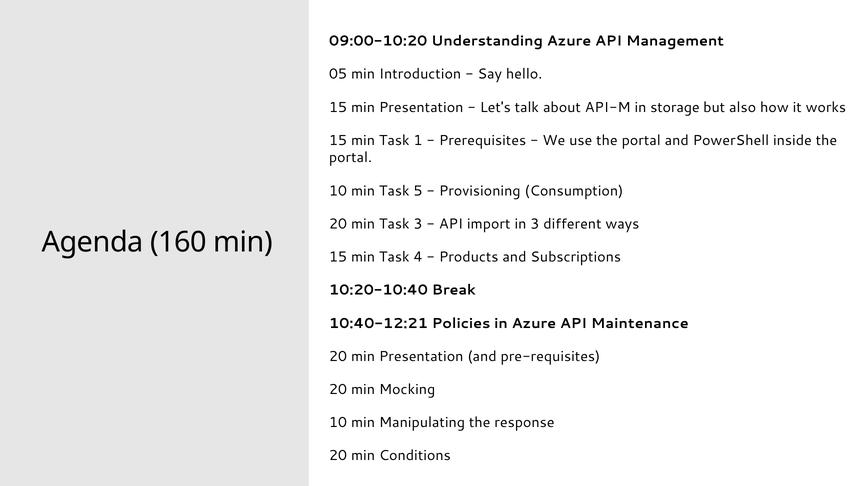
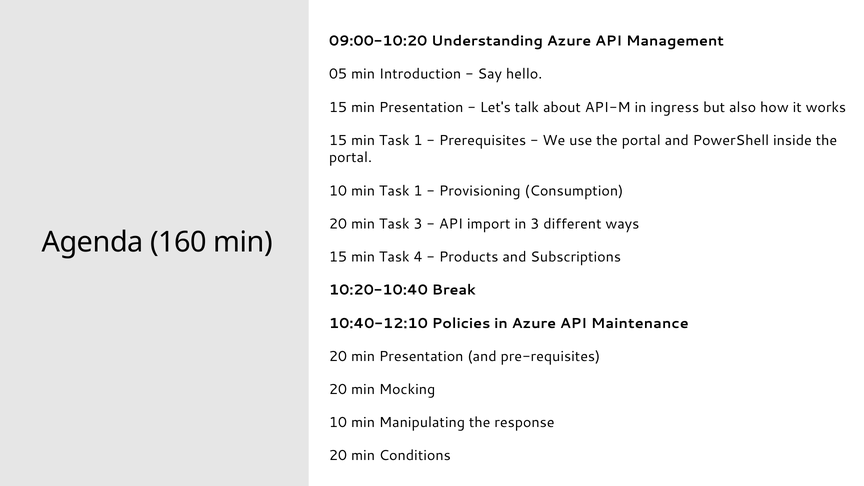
storage: storage -> ingress (675, 107)
10 min Task 5: 5 -> 1 (418, 191)
10:40-12:21: 10:40-12:21 -> 10:40-12:10 (378, 323)
